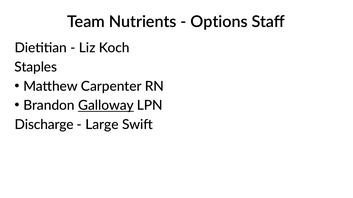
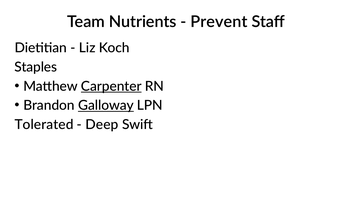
Options: Options -> Prevent (219, 22)
Carpenter underline: none -> present (111, 87)
Discharge: Discharge -> Tolerated (44, 125)
Large: Large -> Deep (102, 125)
